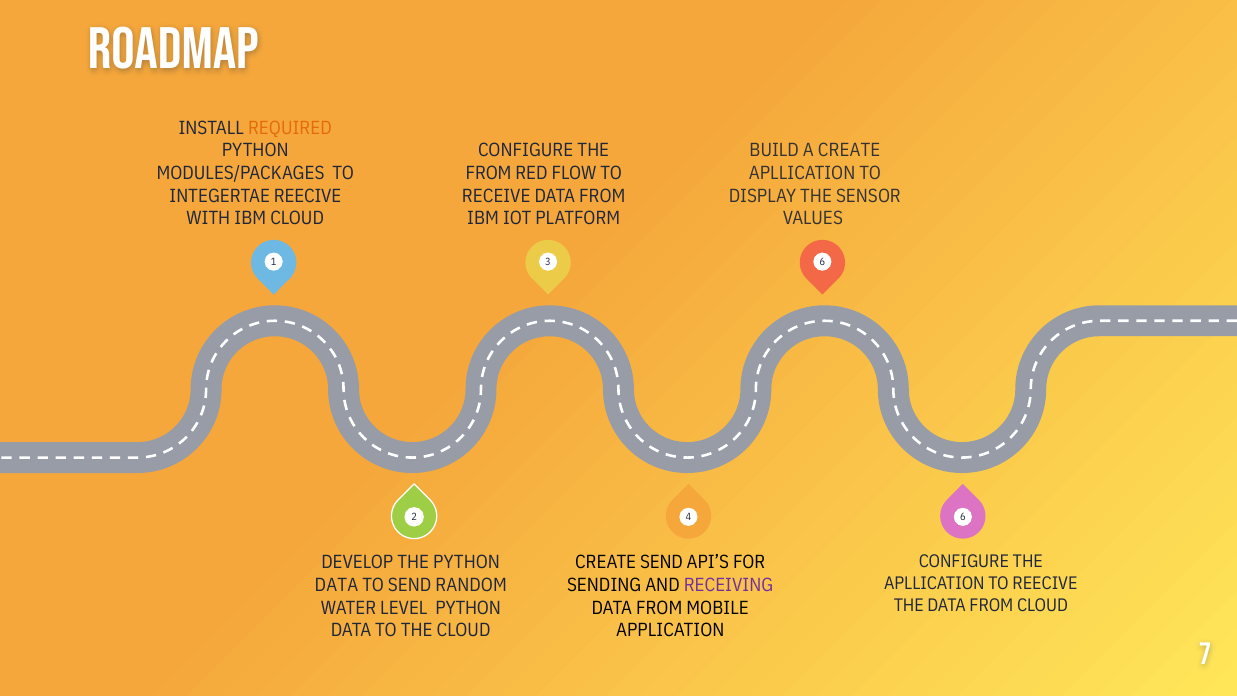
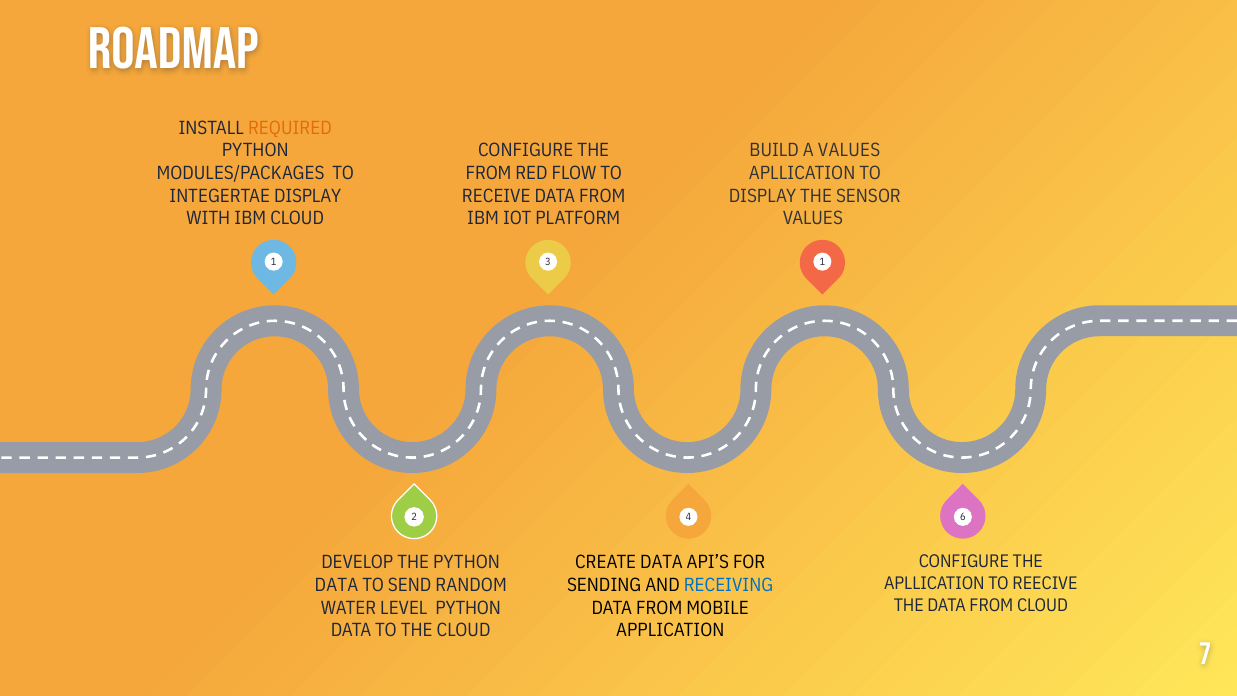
A CREATE: CREATE -> VALUES (849, 150)
INTEGERTAE REECIVE: REECIVE -> DISPLAY (308, 196)
3 6: 6 -> 1 (822, 262)
CREATE SEND: SEND -> DATA (662, 562)
RECEIVING colour: purple -> blue (729, 585)
